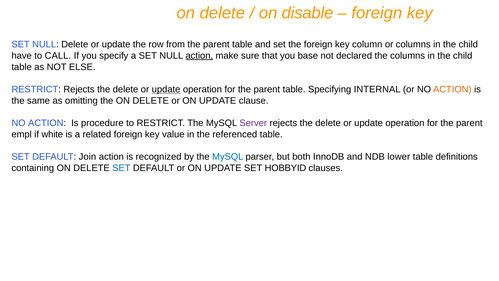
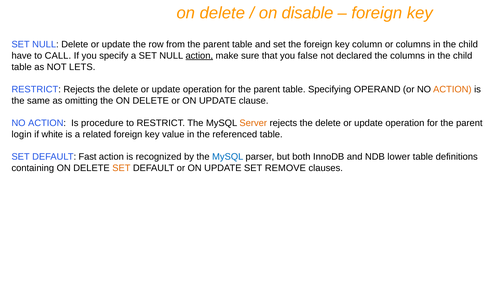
base: base -> false (308, 56)
ELSE: ELSE -> LETS (82, 67)
update underline: present -> none (166, 89)
INTERNAL: INTERNAL -> OPERAND (377, 89)
Server colour: purple -> orange (253, 123)
empl: empl -> login (22, 134)
Join: Join -> Fast (88, 157)
SET colour: blue -> orange (121, 168)
HOBBYID: HOBBYID -> REMOVE (285, 168)
